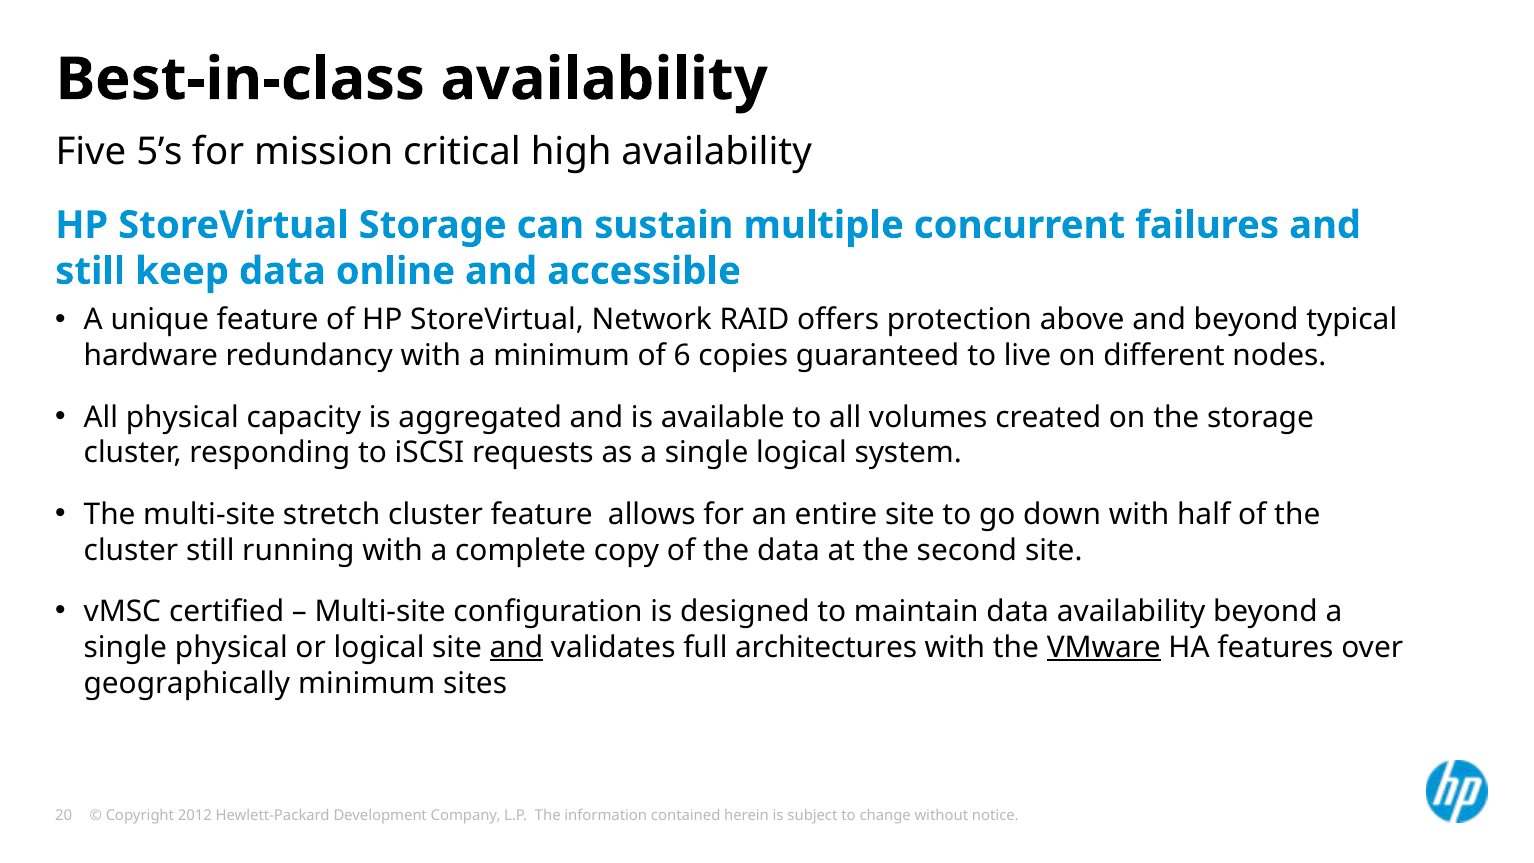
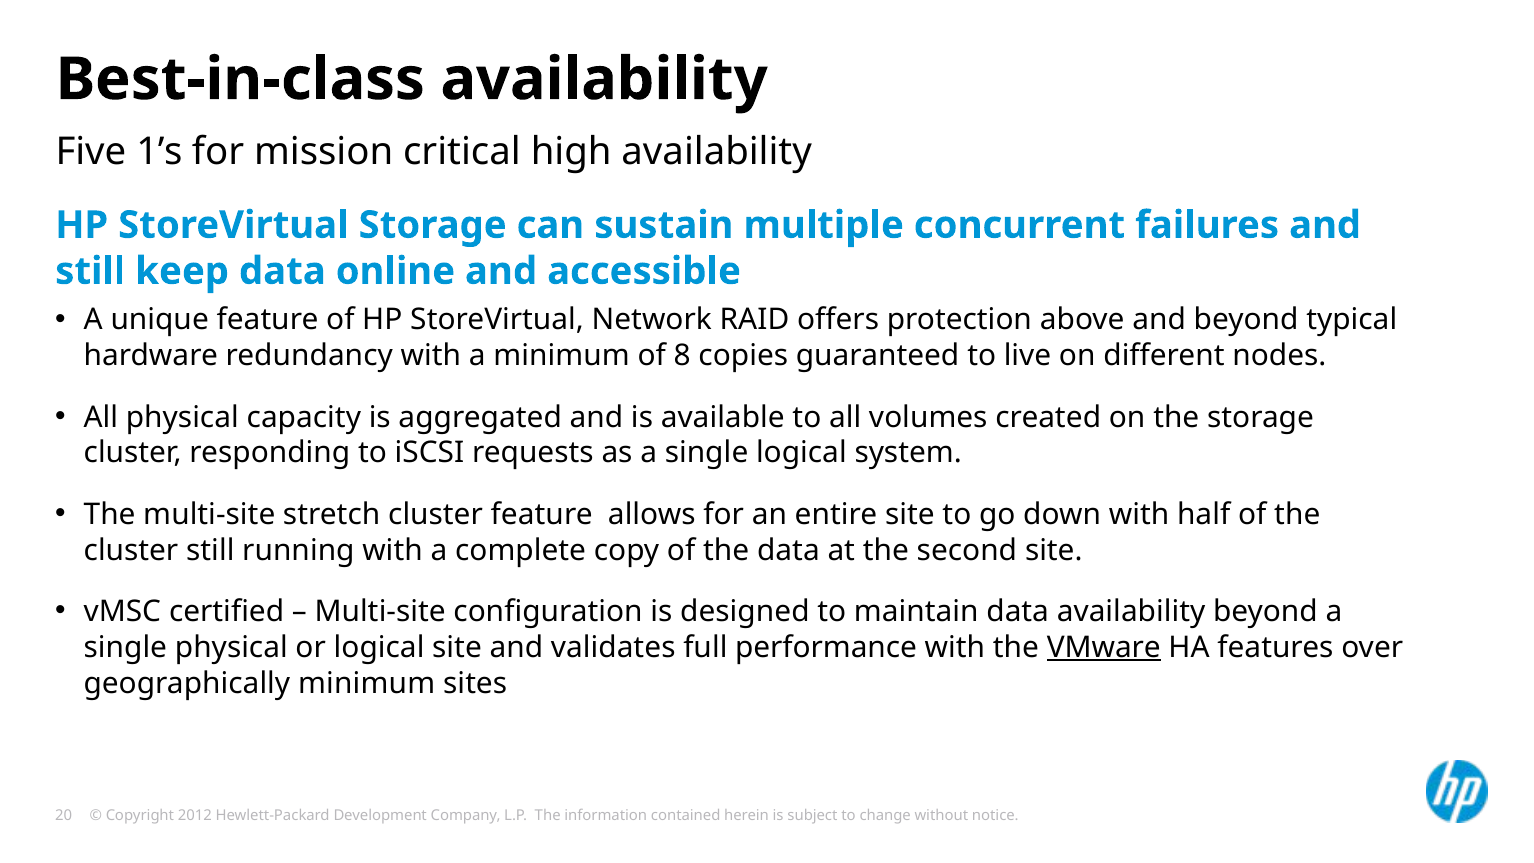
5’s: 5’s -> 1’s (159, 152)
6: 6 -> 8 (682, 356)
and underline: present -> none (516, 647)
architectures: architectures -> performance (826, 647)
